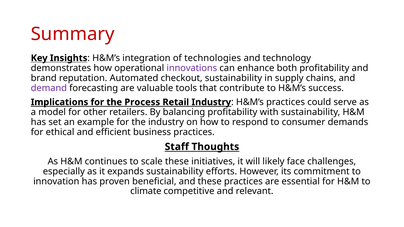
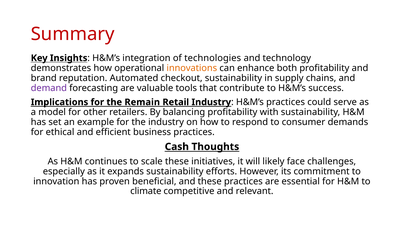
innovations colour: purple -> orange (192, 68)
Process: Process -> Remain (142, 102)
Staff: Staff -> Cash (177, 147)
